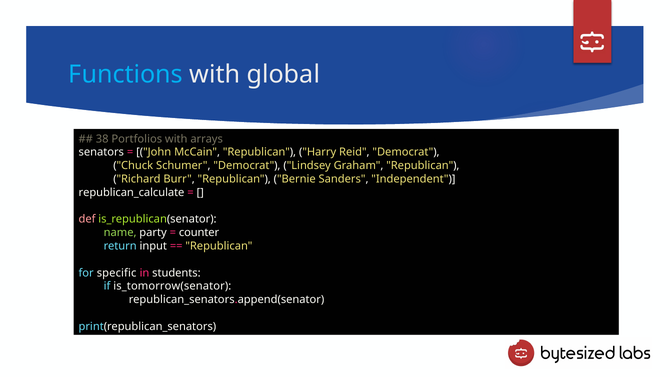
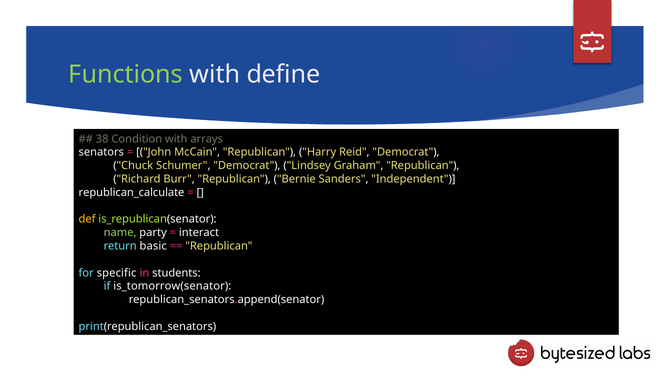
Functions colour: light blue -> light green (126, 75)
global: global -> define (283, 75)
Portfolios: Portfolios -> Condition (137, 139)
def colour: pink -> yellow (87, 219)
counter: counter -> interact (199, 233)
input: input -> basic (153, 246)
